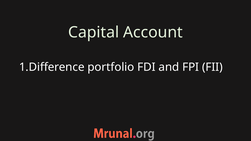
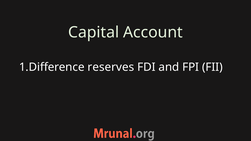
portfolio: portfolio -> reserves (111, 67)
